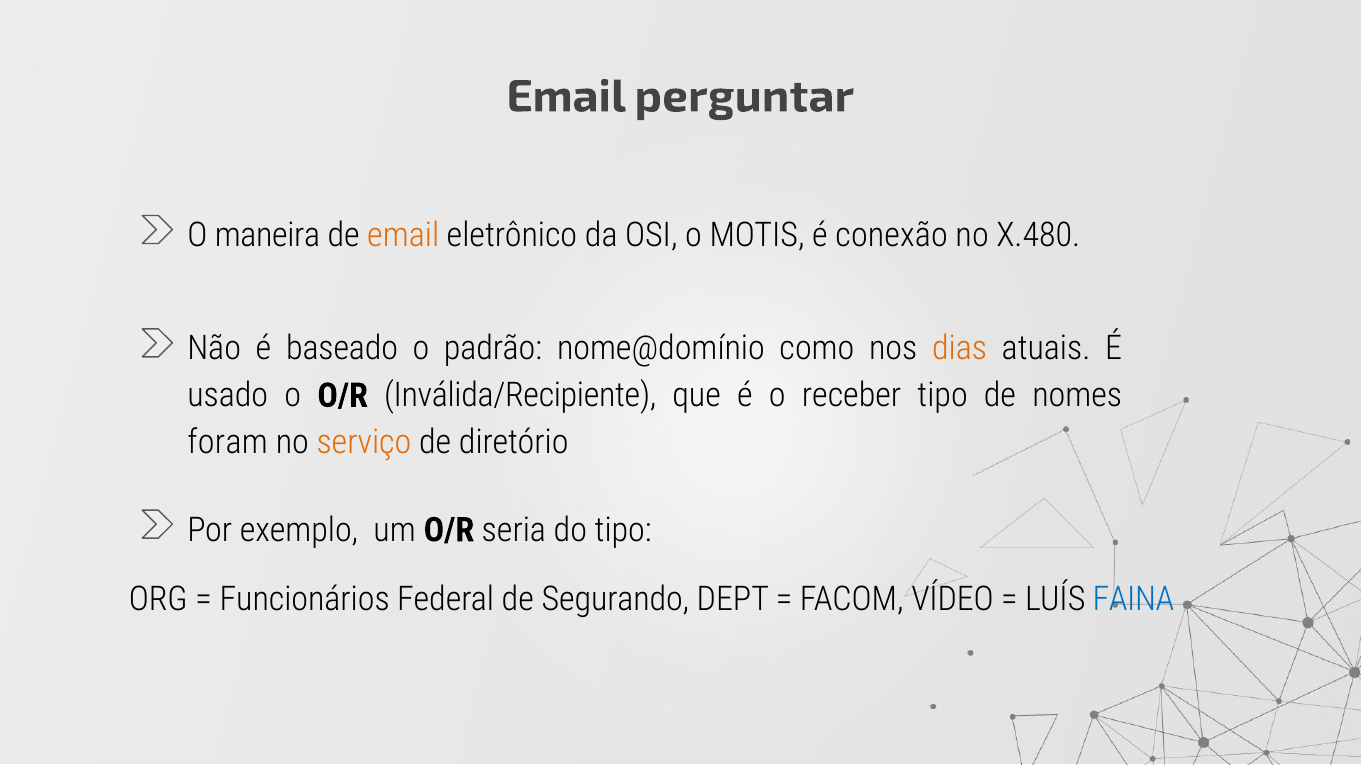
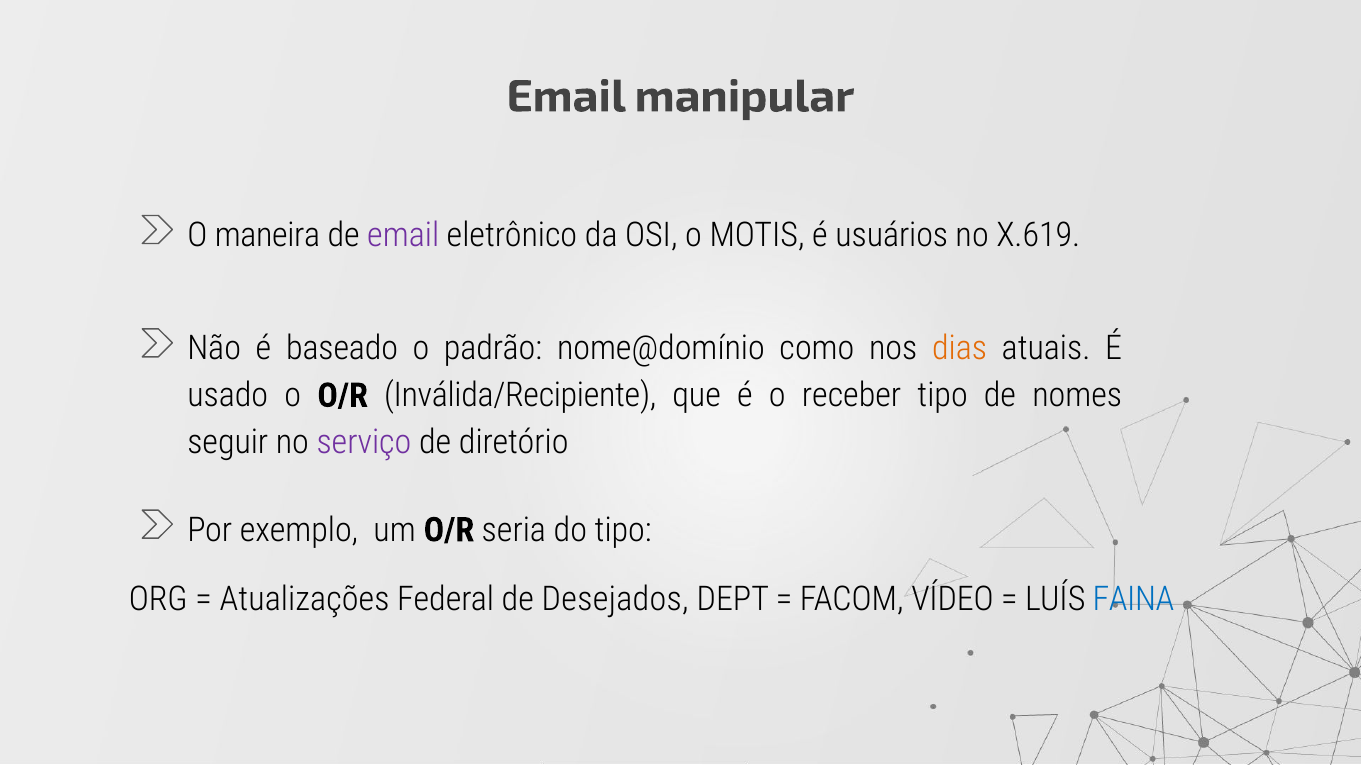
perguntar: perguntar -> manipular (745, 97)
email colour: orange -> purple (403, 236)
conexão: conexão -> usuários (892, 236)
X.480: X.480 -> X.619 (1038, 236)
foram: foram -> seguir (228, 443)
serviço colour: orange -> purple (364, 443)
Funcionários: Funcionários -> Atualizações (305, 600)
Segurando: Segurando -> Desejados (615, 600)
